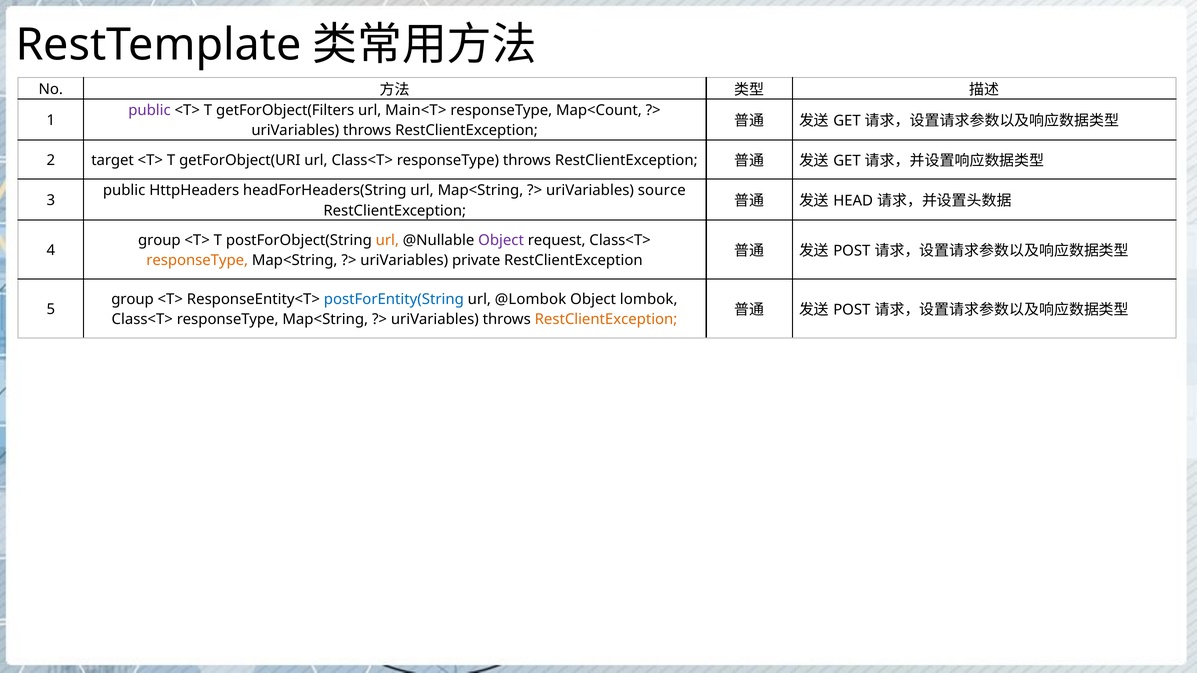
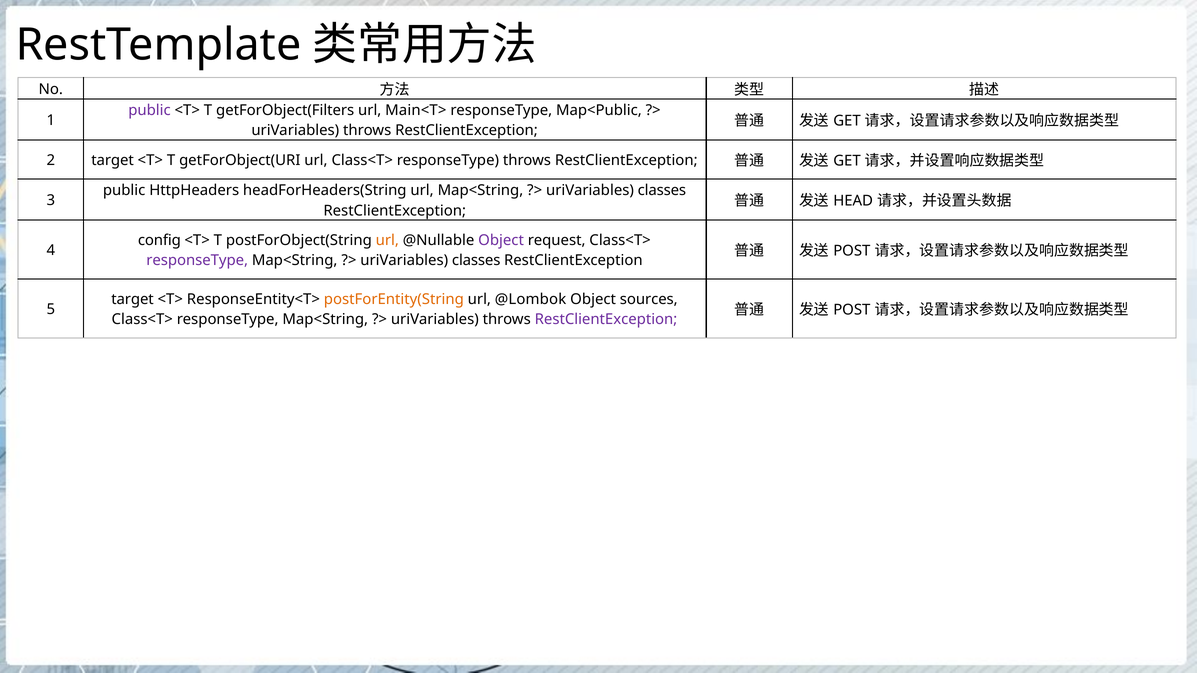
Map<Count: Map<Count -> Map<Public (599, 110)
source: source -> classes (662, 190)
group: group -> config (159, 240)
responseType colour: orange -> purple (197, 261)
private: private -> classes (476, 261)
group: group -> target (133, 299)
postForEntity(String colour: blue -> orange (394, 299)
lombok: lombok -> sources (649, 299)
RestClientException colour: orange -> purple (606, 320)
